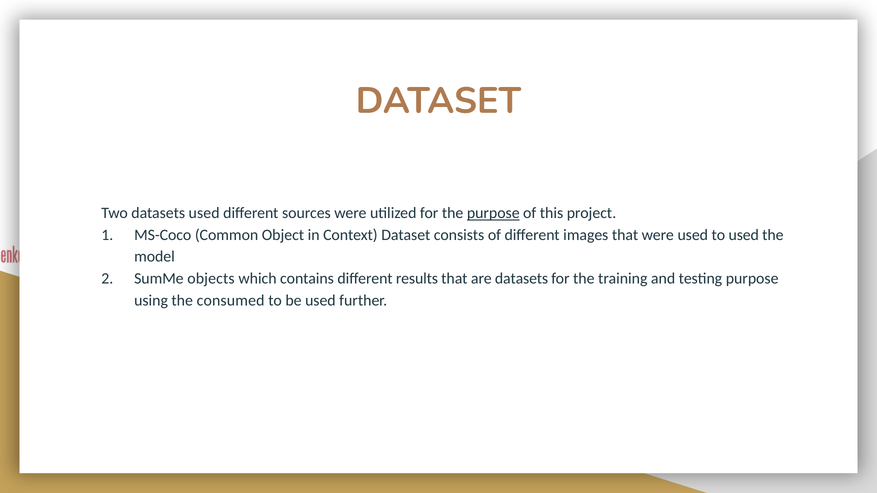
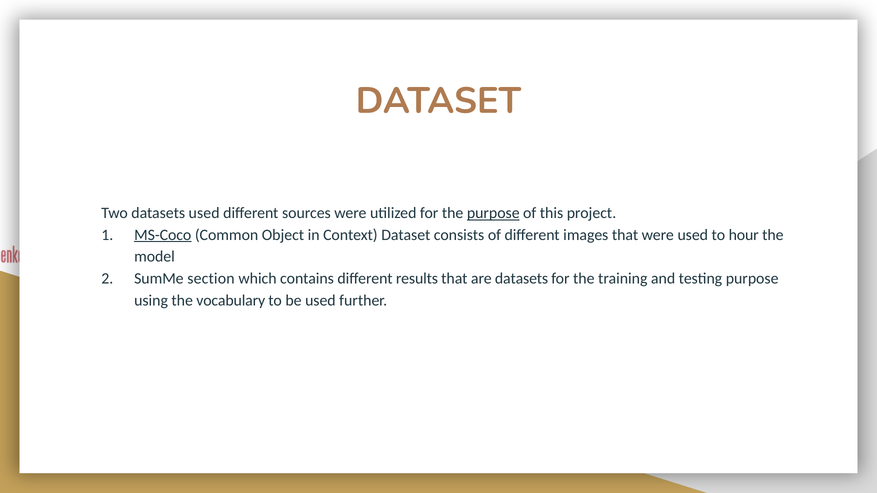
MS-Coco underline: none -> present (163, 235)
to used: used -> hour (744, 235)
objects: objects -> section (211, 279)
consumed: consumed -> vocabulary (231, 301)
